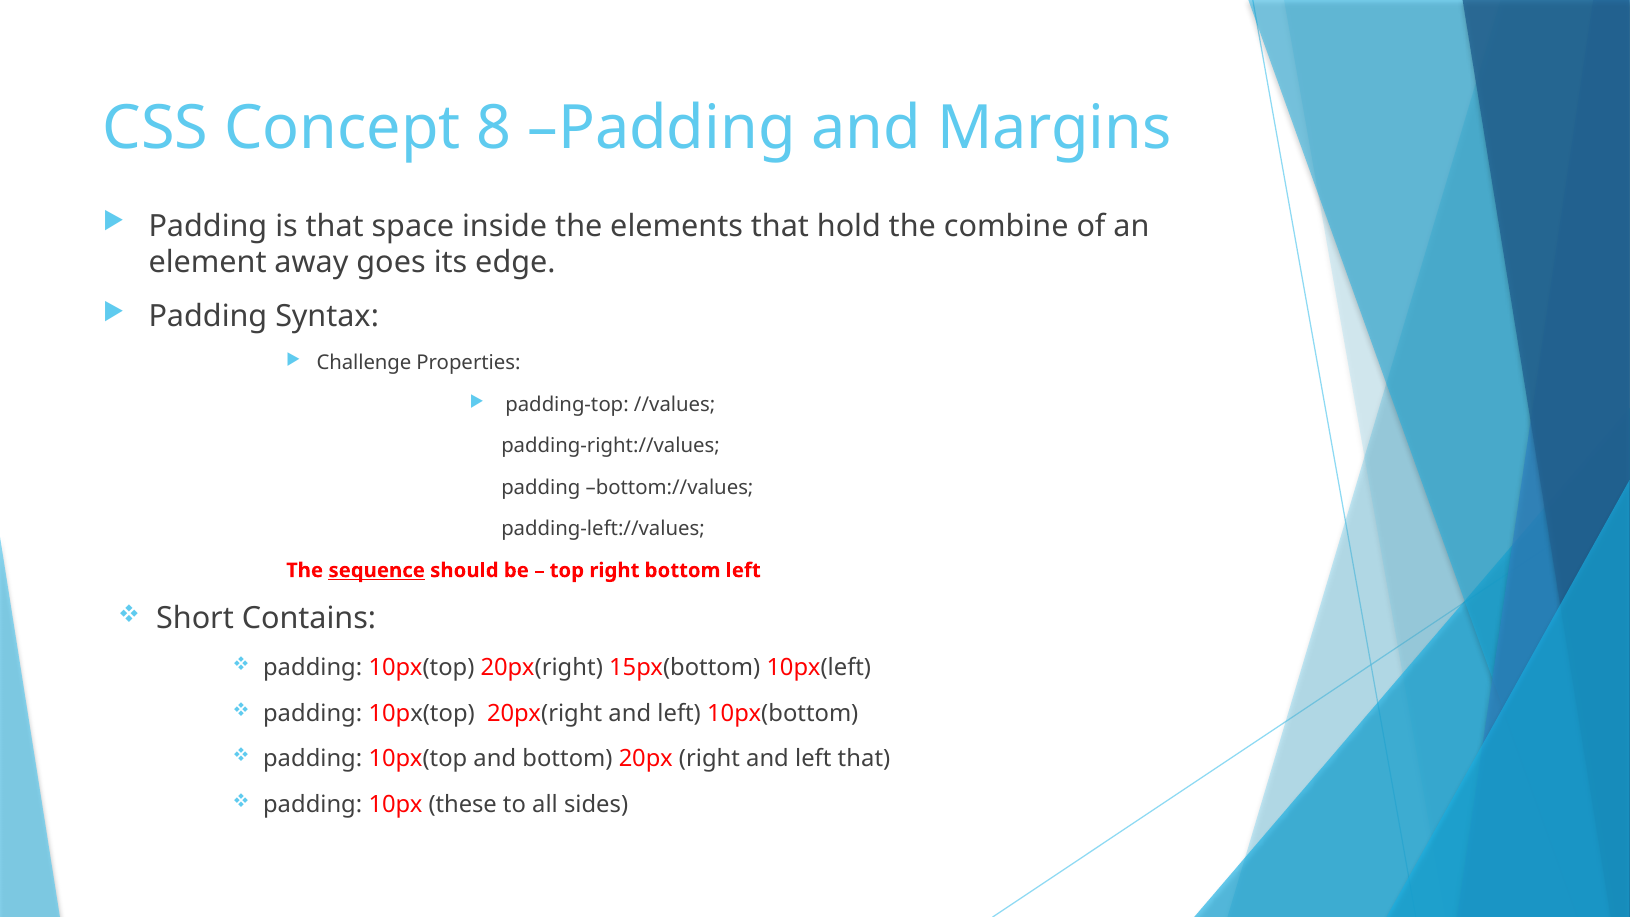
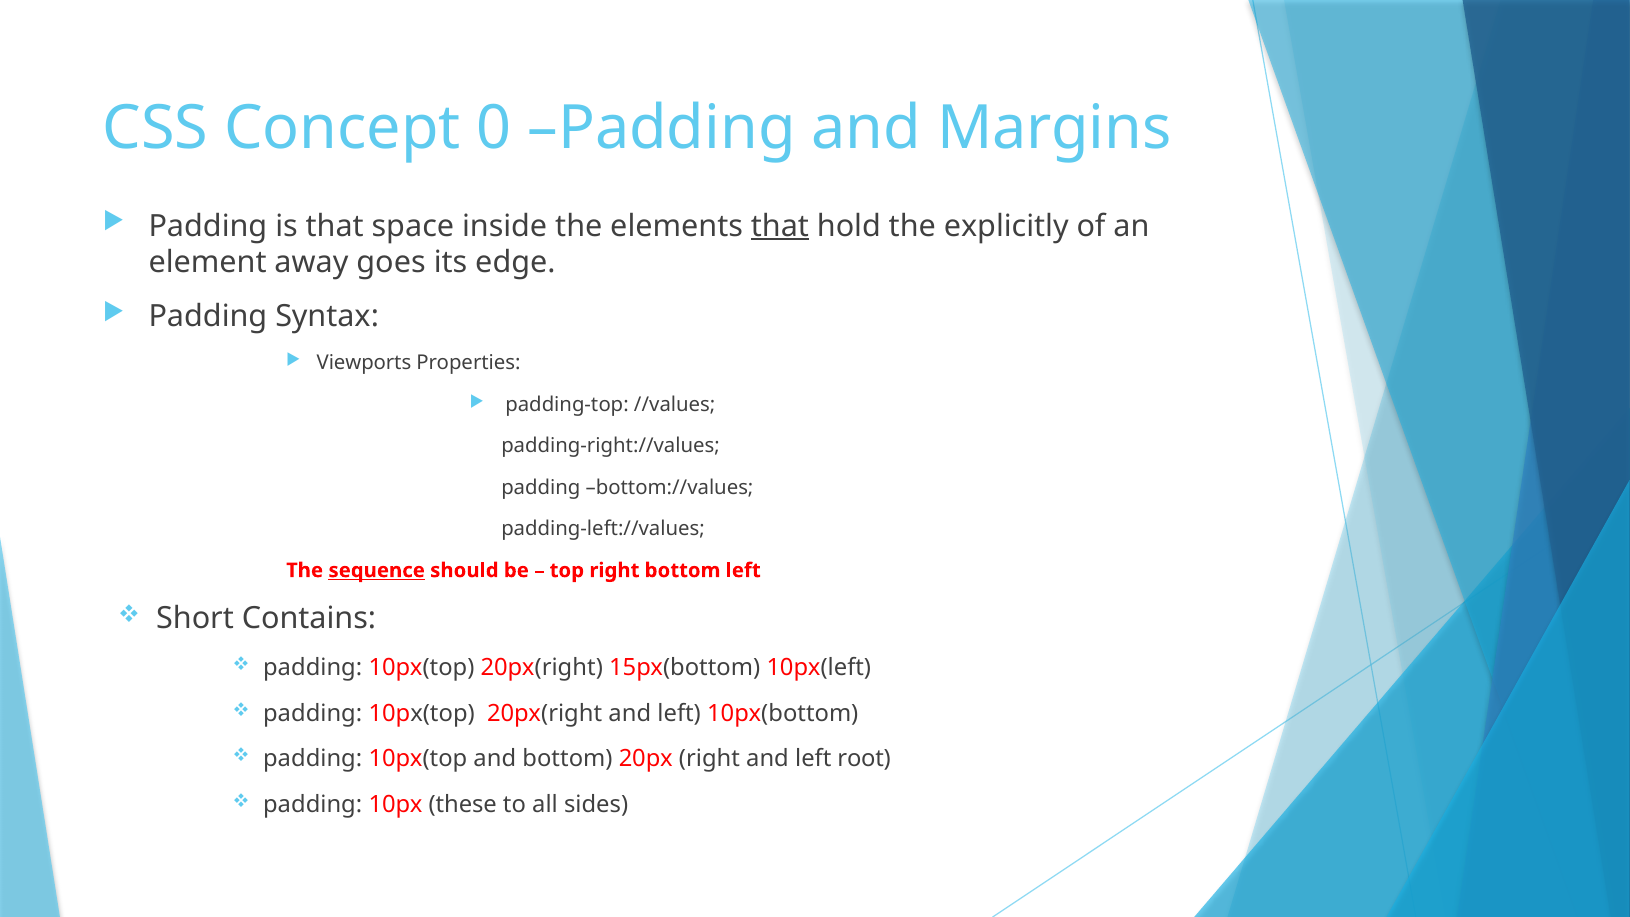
8: 8 -> 0 (494, 129)
that underline: none -> present (780, 226)
combine: combine -> explicitly (1006, 226)
Challenge: Challenge -> Viewports (364, 363)
left that: that -> root (864, 759)
